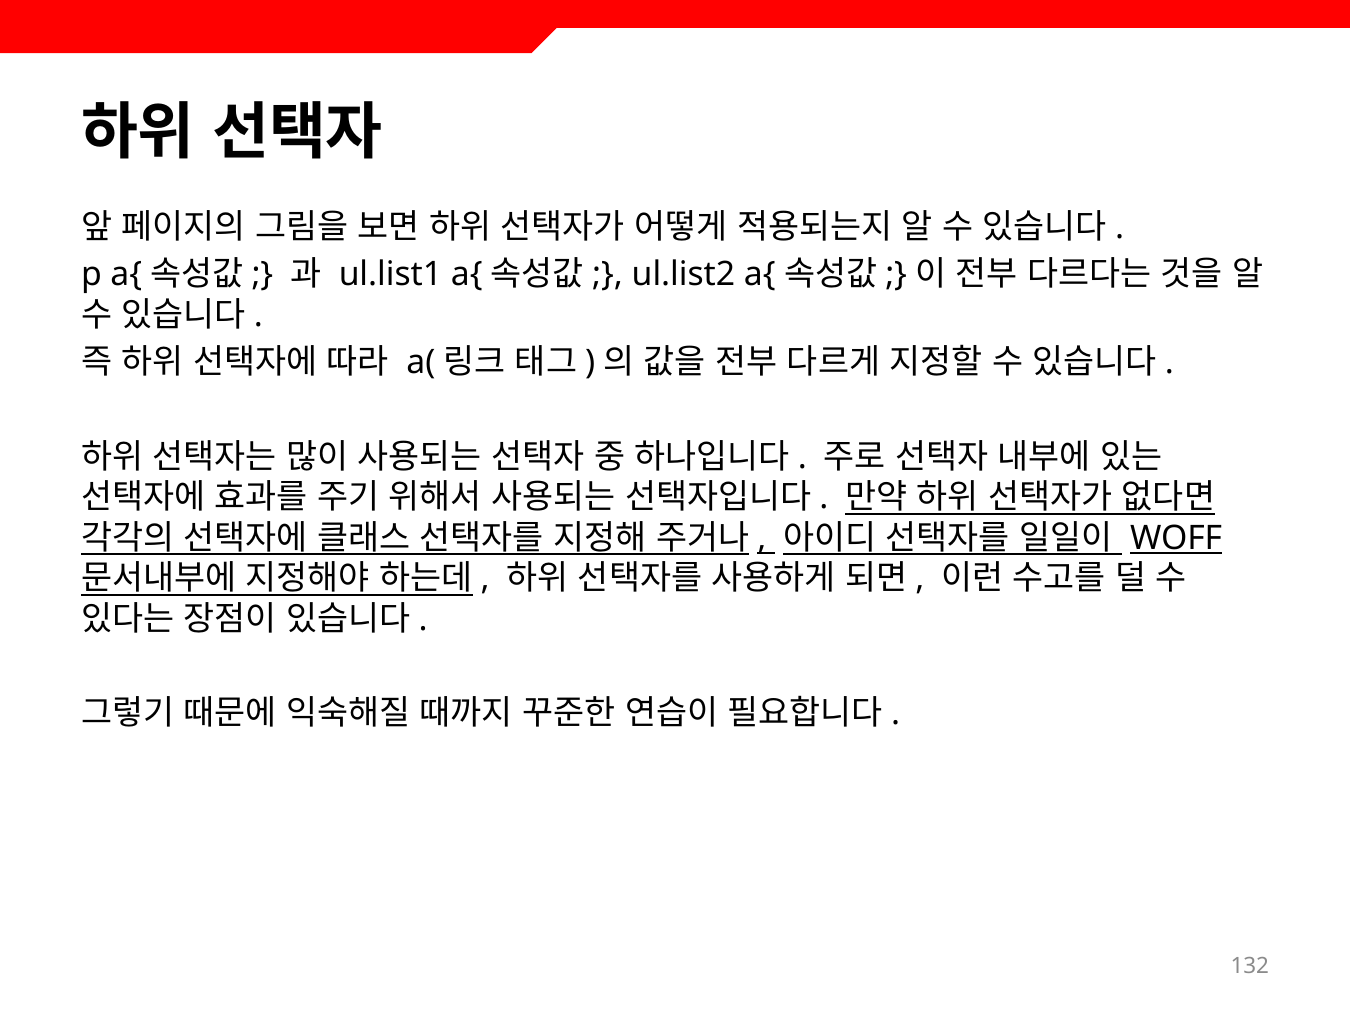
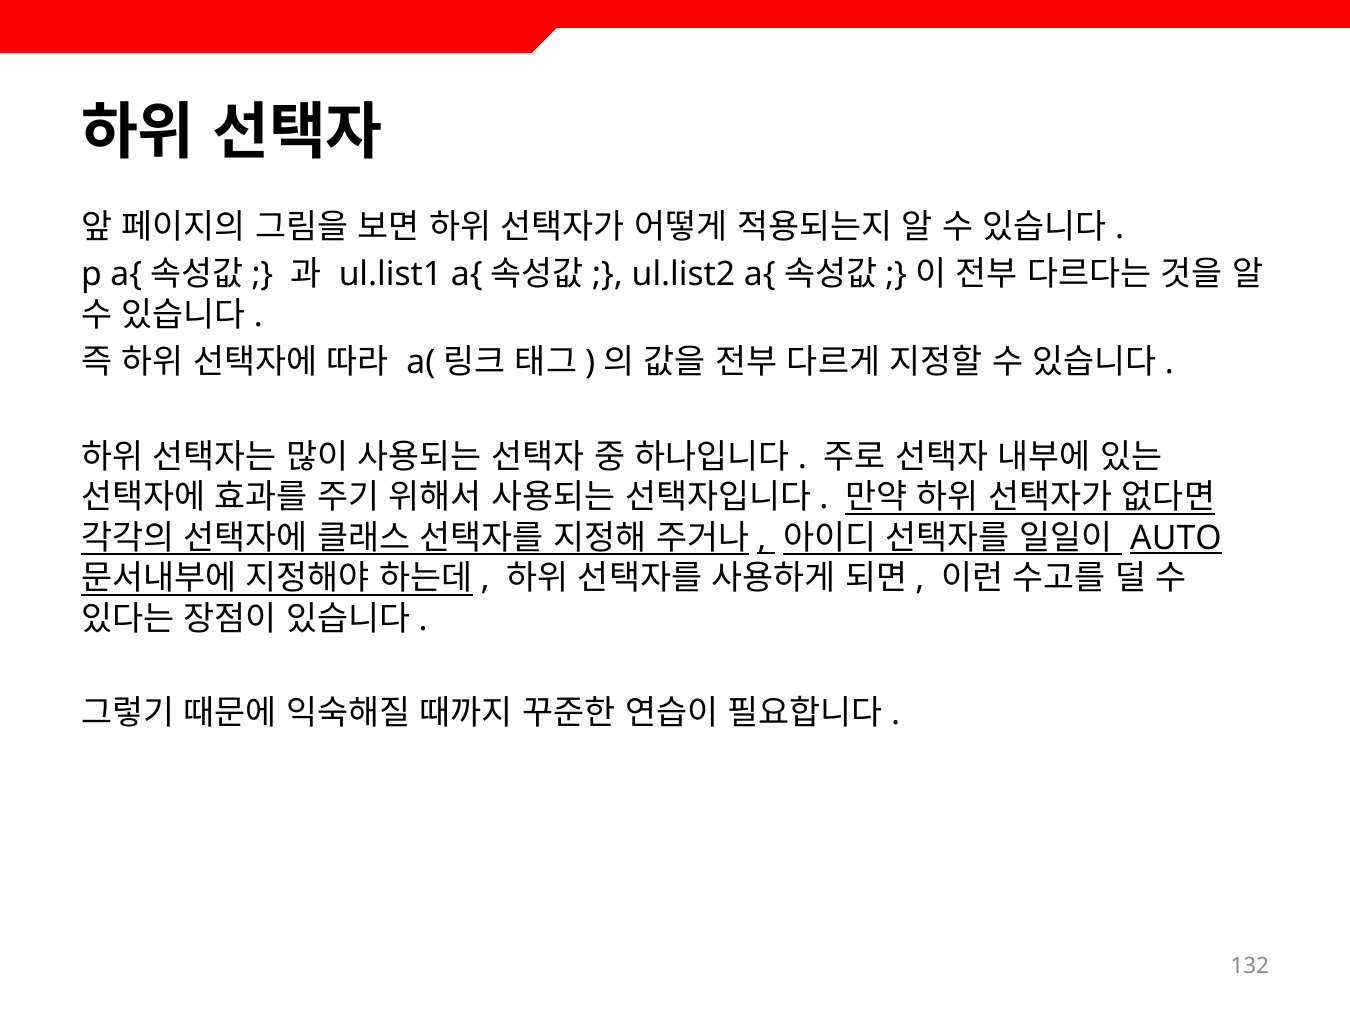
WOFF: WOFF -> AUTO (1176, 538)
